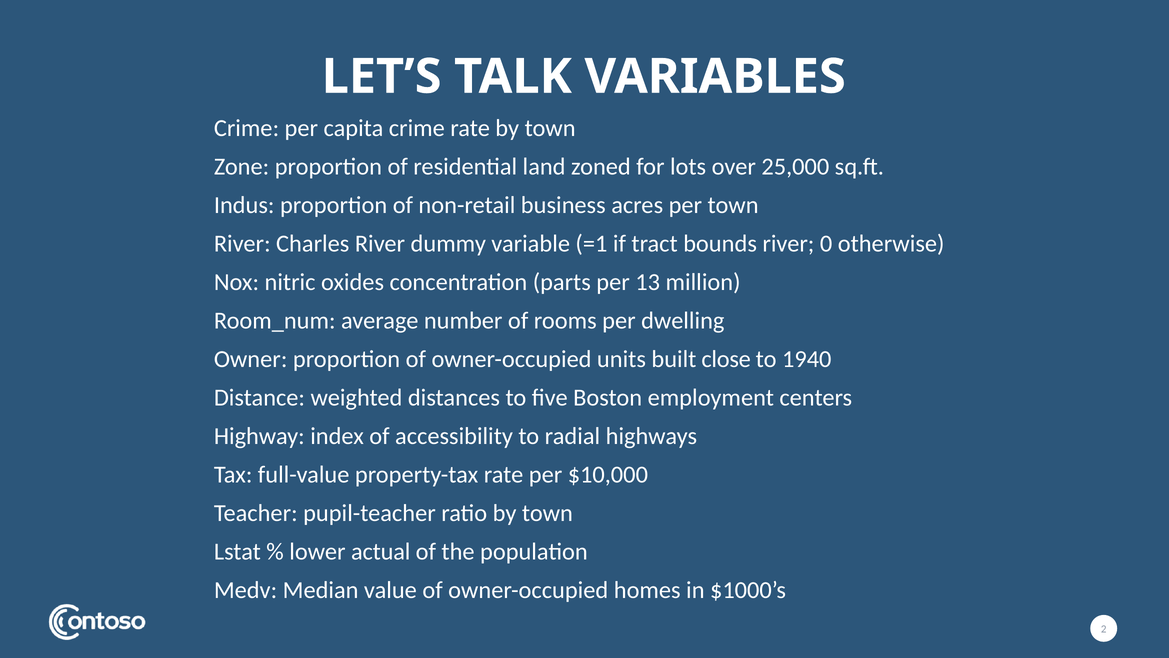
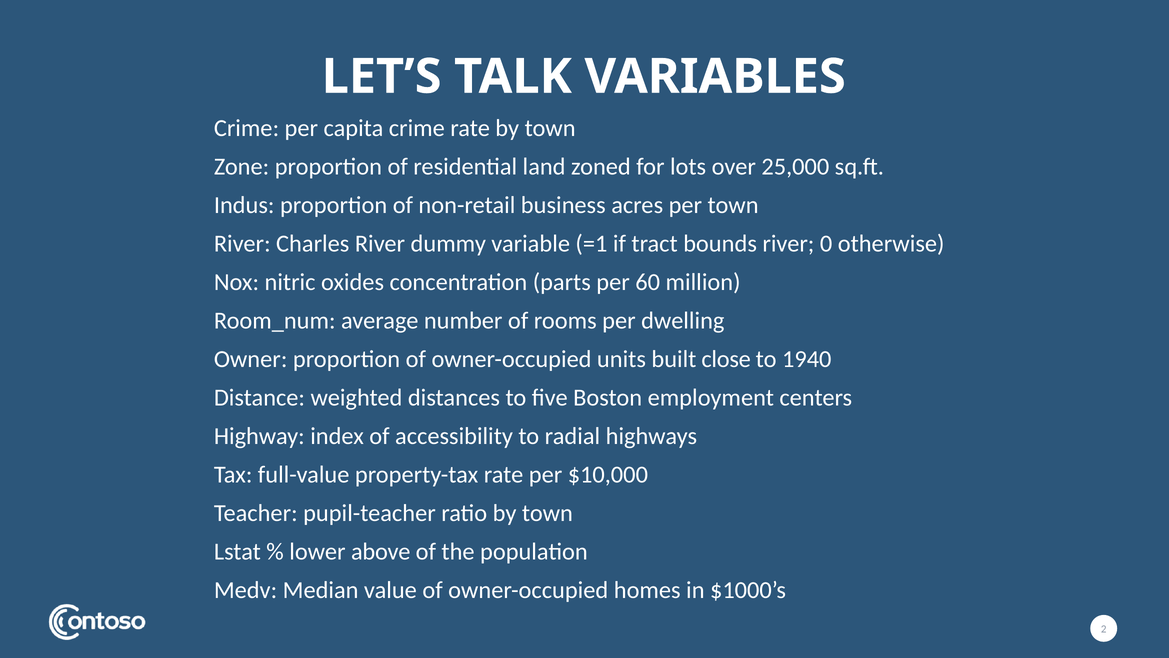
13: 13 -> 60 (648, 282)
actual: actual -> above (381, 551)
